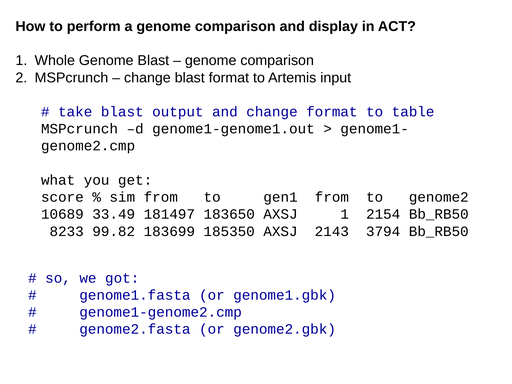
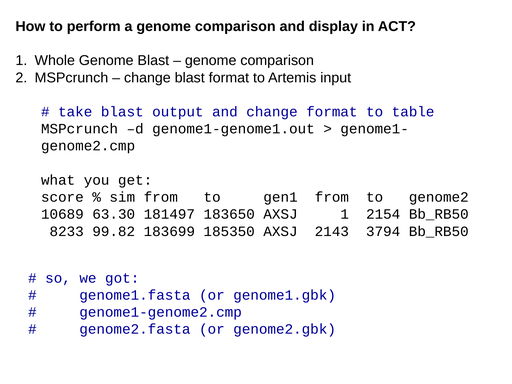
33.49: 33.49 -> 63.30 (114, 214)
